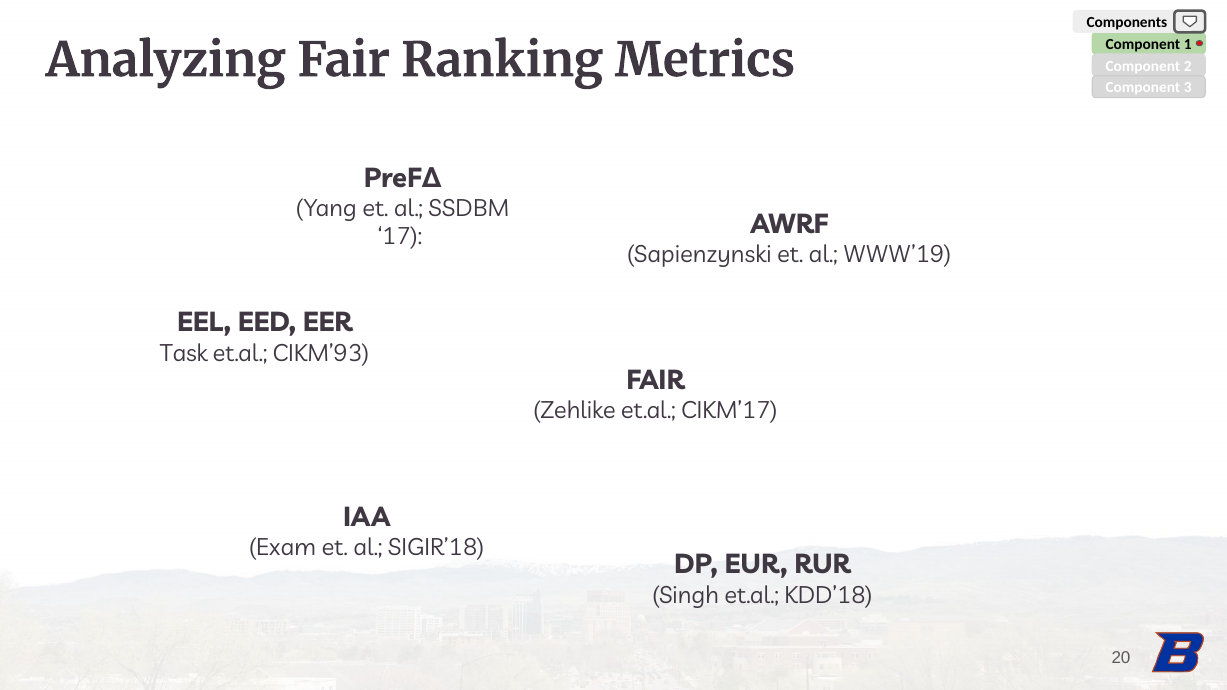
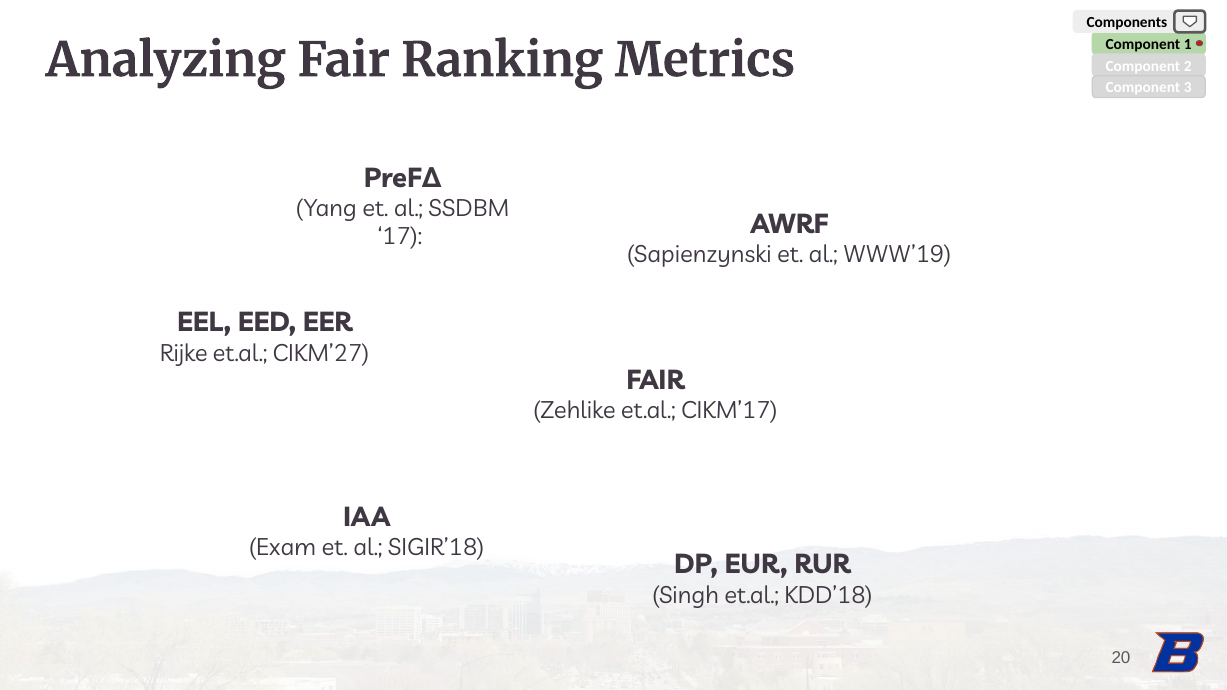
Task: Task -> Rijke (184, 353)
CIKM’93: CIKM’93 -> CIKM’27 (321, 353)
